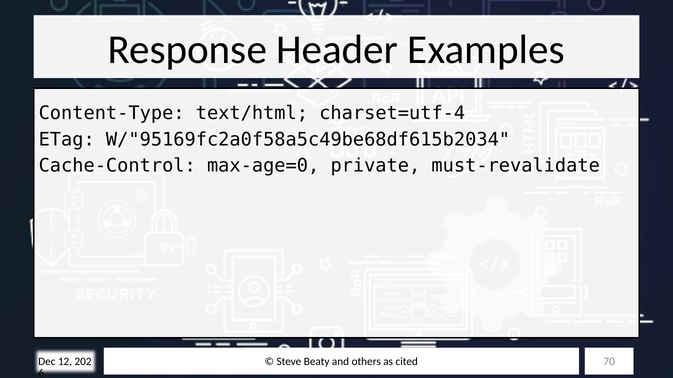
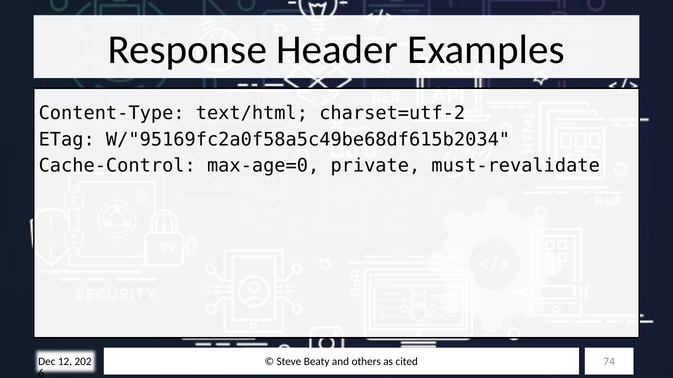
charset=utf-4: charset=utf-4 -> charset=utf-2 (392, 113)
70: 70 -> 74 (609, 362)
